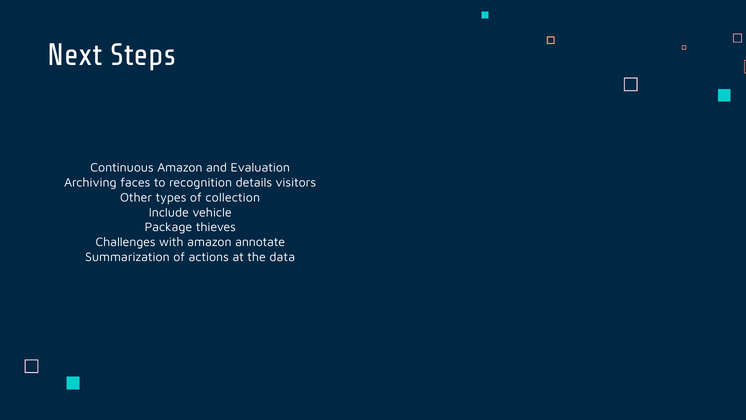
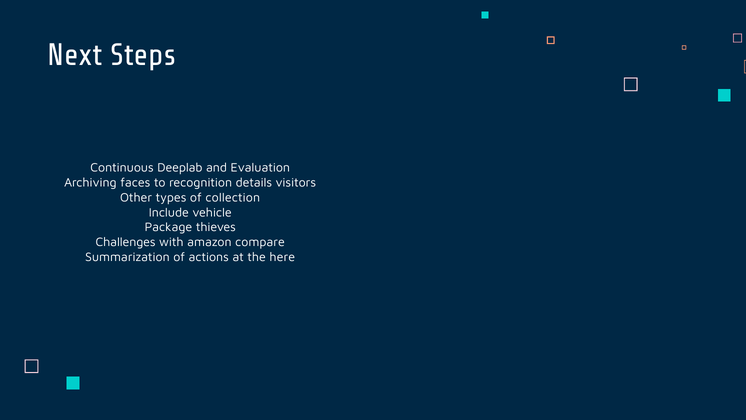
Continuous Amazon: Amazon -> Deeplab (180, 167)
annotate: annotate -> compare (260, 242)
data: data -> here (282, 257)
